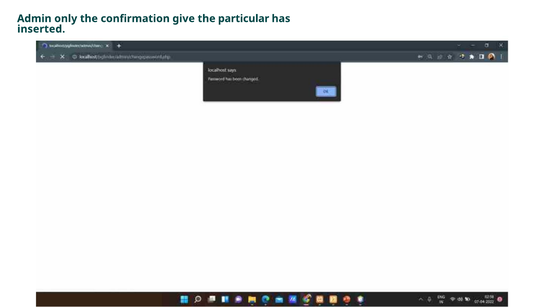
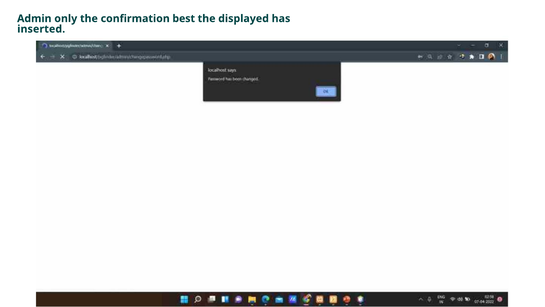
give: give -> best (184, 19)
particular: particular -> displayed (244, 19)
